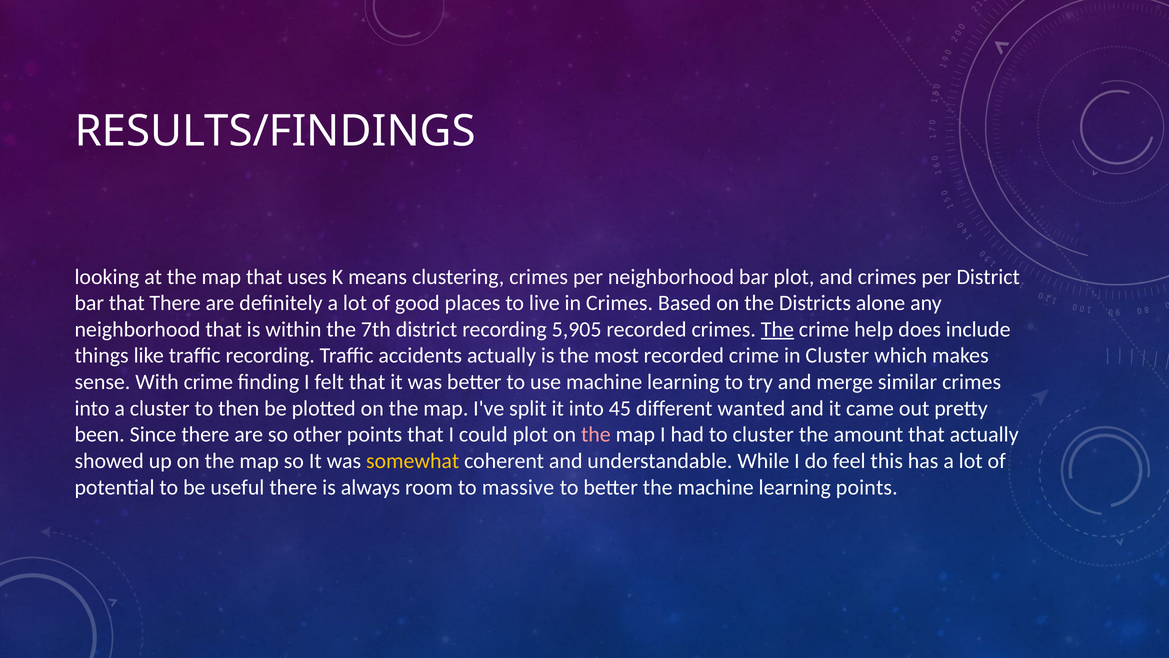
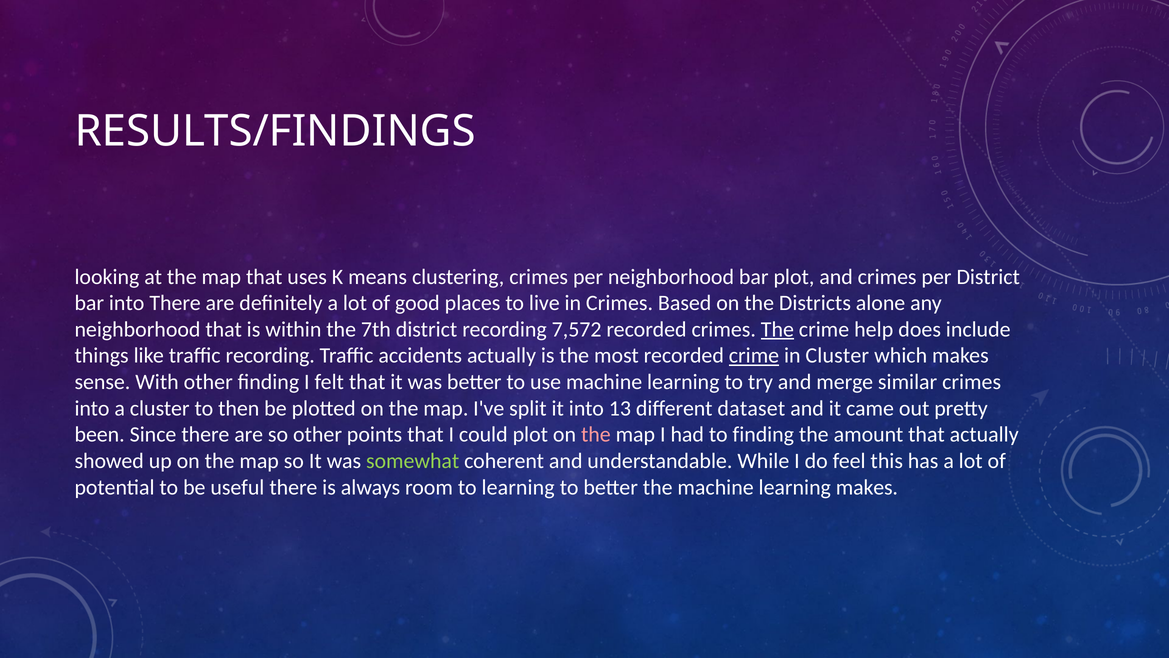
bar that: that -> into (127, 303)
5,905: 5,905 -> 7,572 (577, 329)
crime underline: none -> present (754, 356)
With crime: crime -> other (208, 382)
45: 45 -> 13 (620, 408)
wanted: wanted -> dataset (751, 408)
to cluster: cluster -> finding (763, 434)
somewhat colour: yellow -> light green (413, 461)
to massive: massive -> learning (518, 487)
learning points: points -> makes (867, 487)
